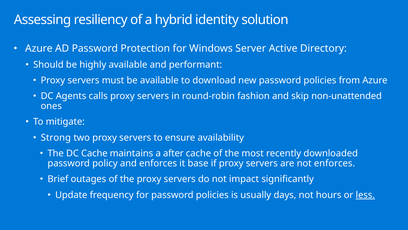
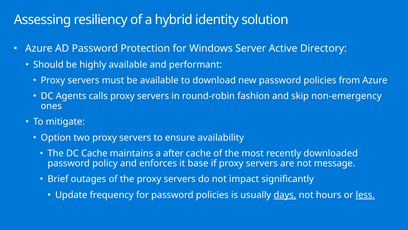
non-unattended: non-unattended -> non-emergency (346, 96)
Strong: Strong -> Option (56, 137)
not enforces: enforces -> message (335, 163)
days underline: none -> present (285, 195)
